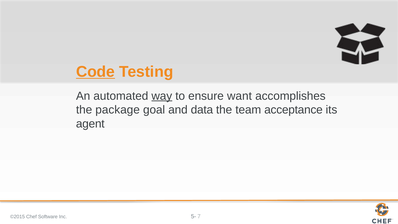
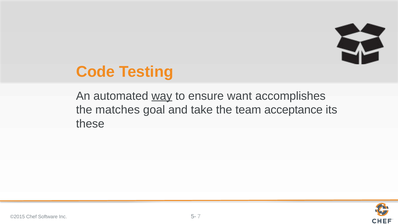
Code underline: present -> none (95, 72)
package: package -> matches (118, 110)
data: data -> take (202, 110)
agent: agent -> these (90, 124)
